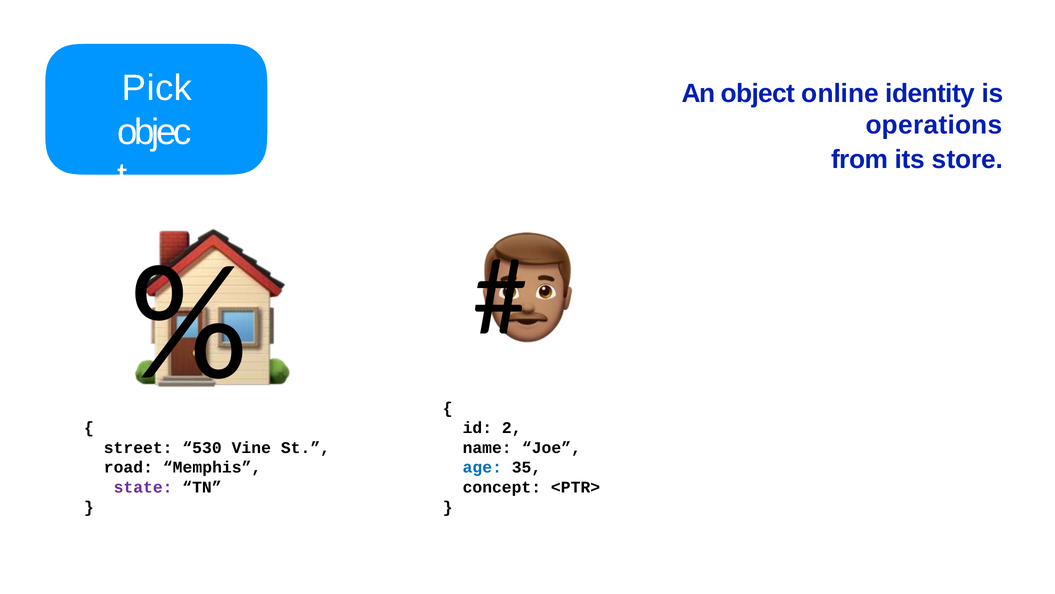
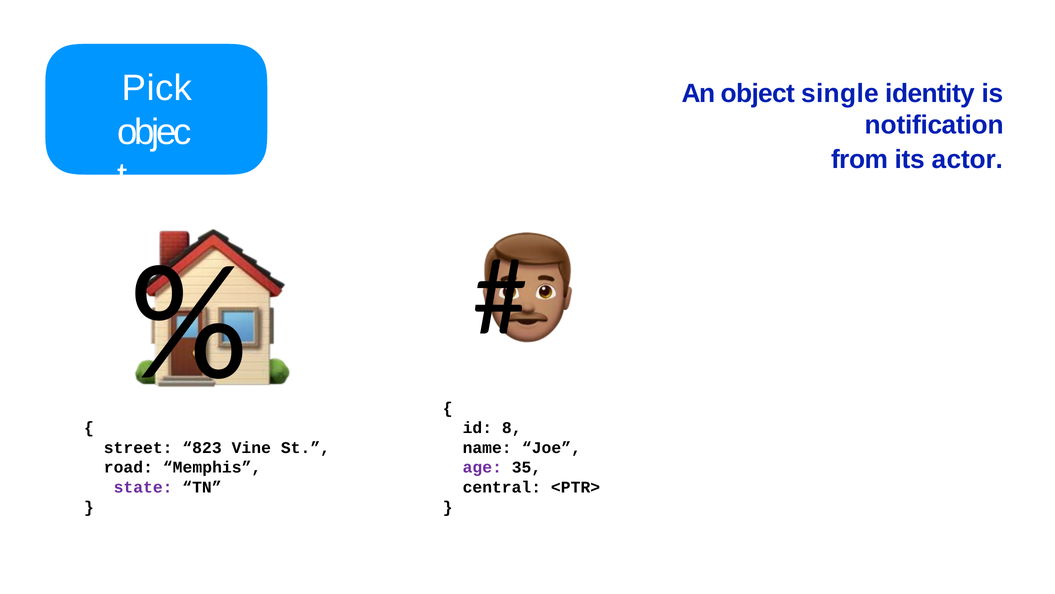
online: online -> single (840, 93)
operations: operations -> notification (934, 125)
store: store -> actor (968, 159)
2: 2 -> 8 (512, 428)
530: 530 -> 823 (202, 447)
age colour: blue -> purple (482, 467)
concept: concept -> central (502, 487)
